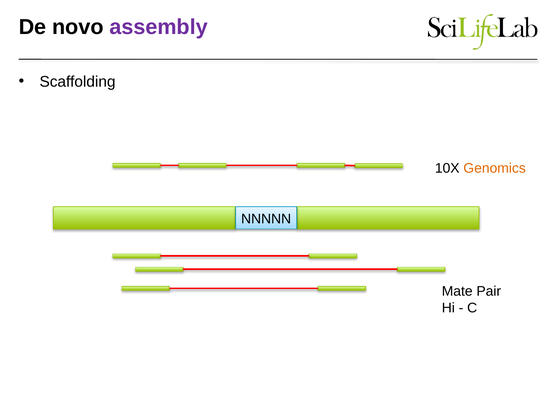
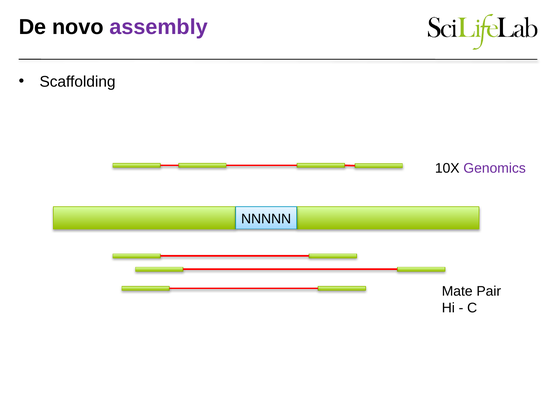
Genomics colour: orange -> purple (495, 168)
